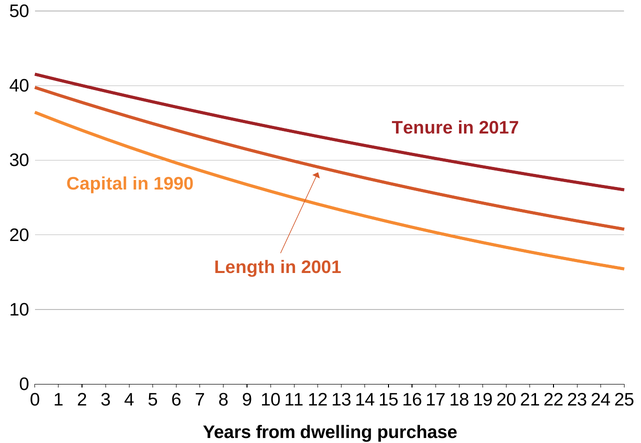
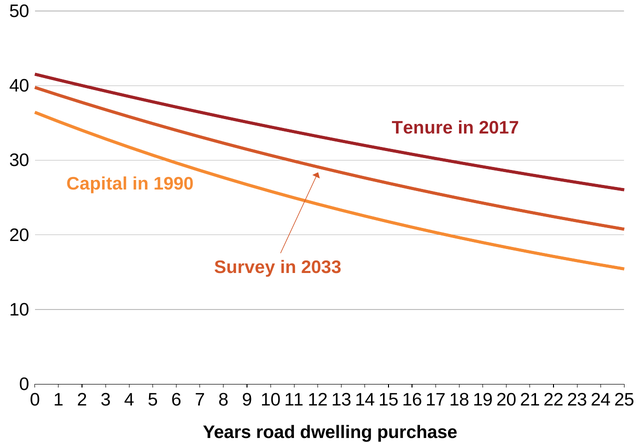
Length: Length -> Survey (245, 268)
2001: 2001 -> 2033 (321, 268)
from: from -> road (276, 433)
